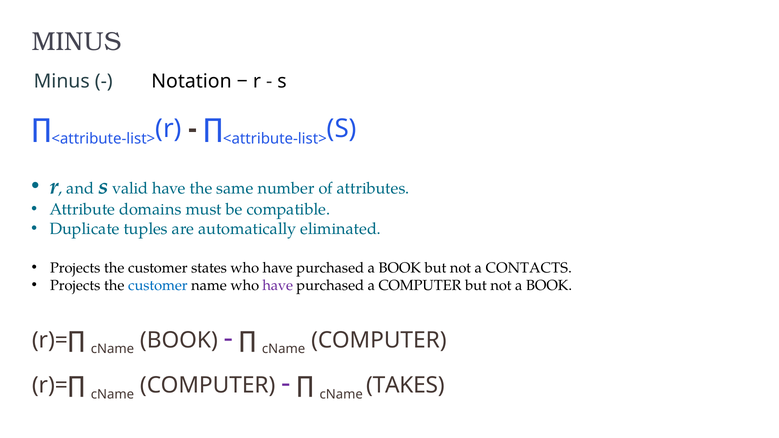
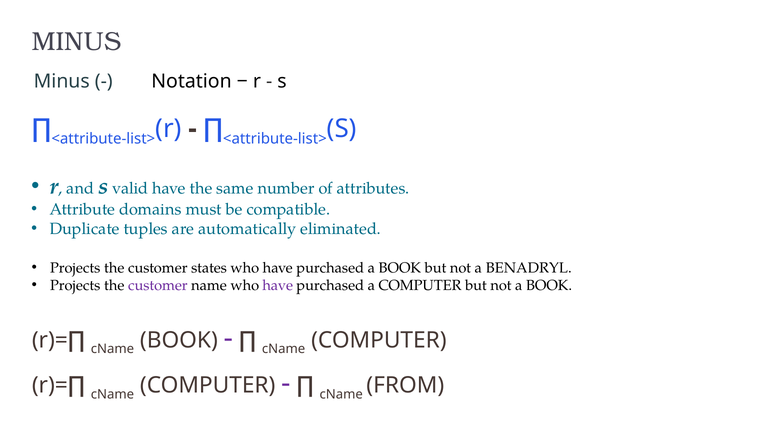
CONTACTS: CONTACTS -> BENADRYL (529, 268)
customer colour: blue -> purple (158, 285)
TAKES: TAKES -> FROM (405, 386)
